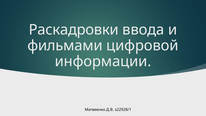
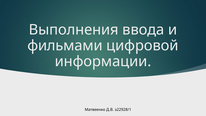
Раскадровки: Раскадровки -> Выполнения (74, 30)
